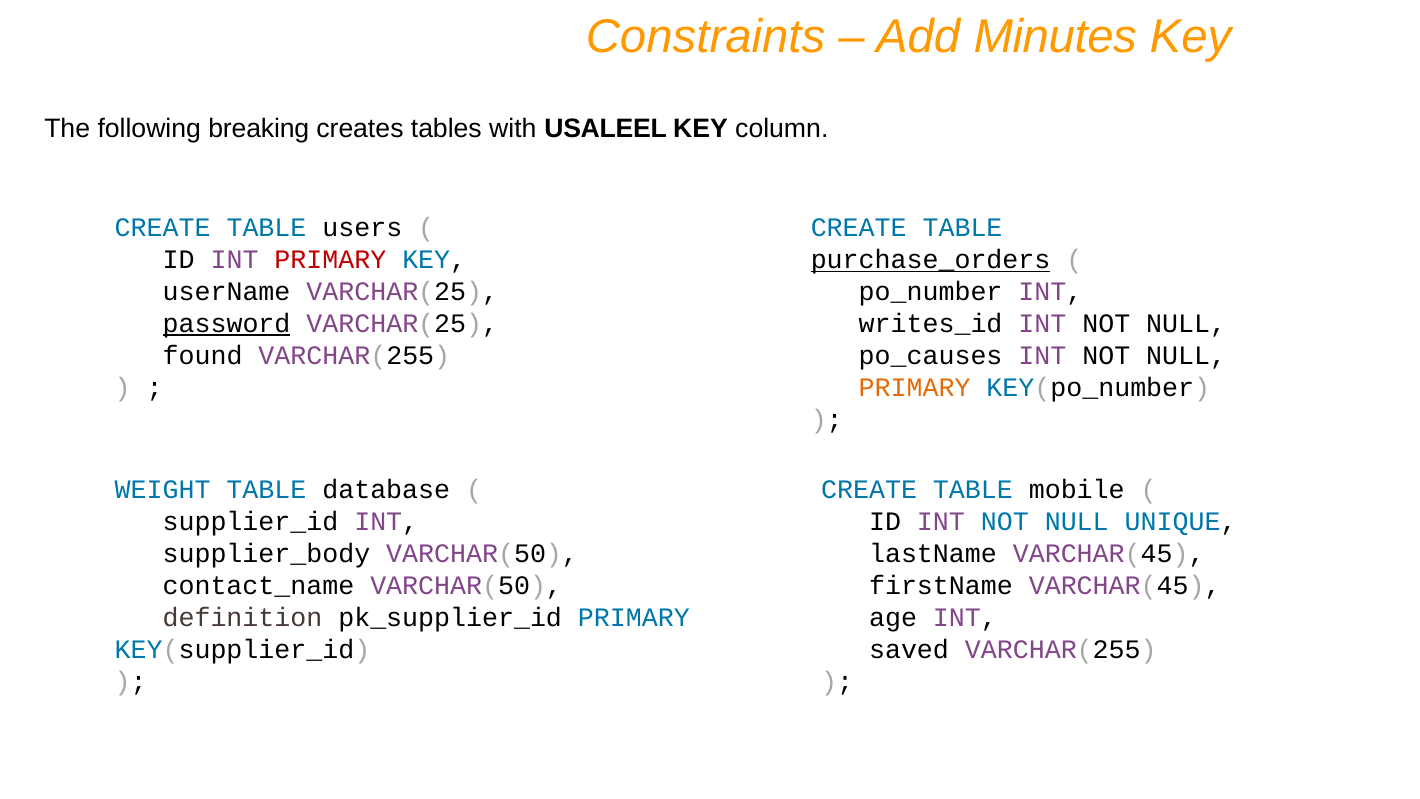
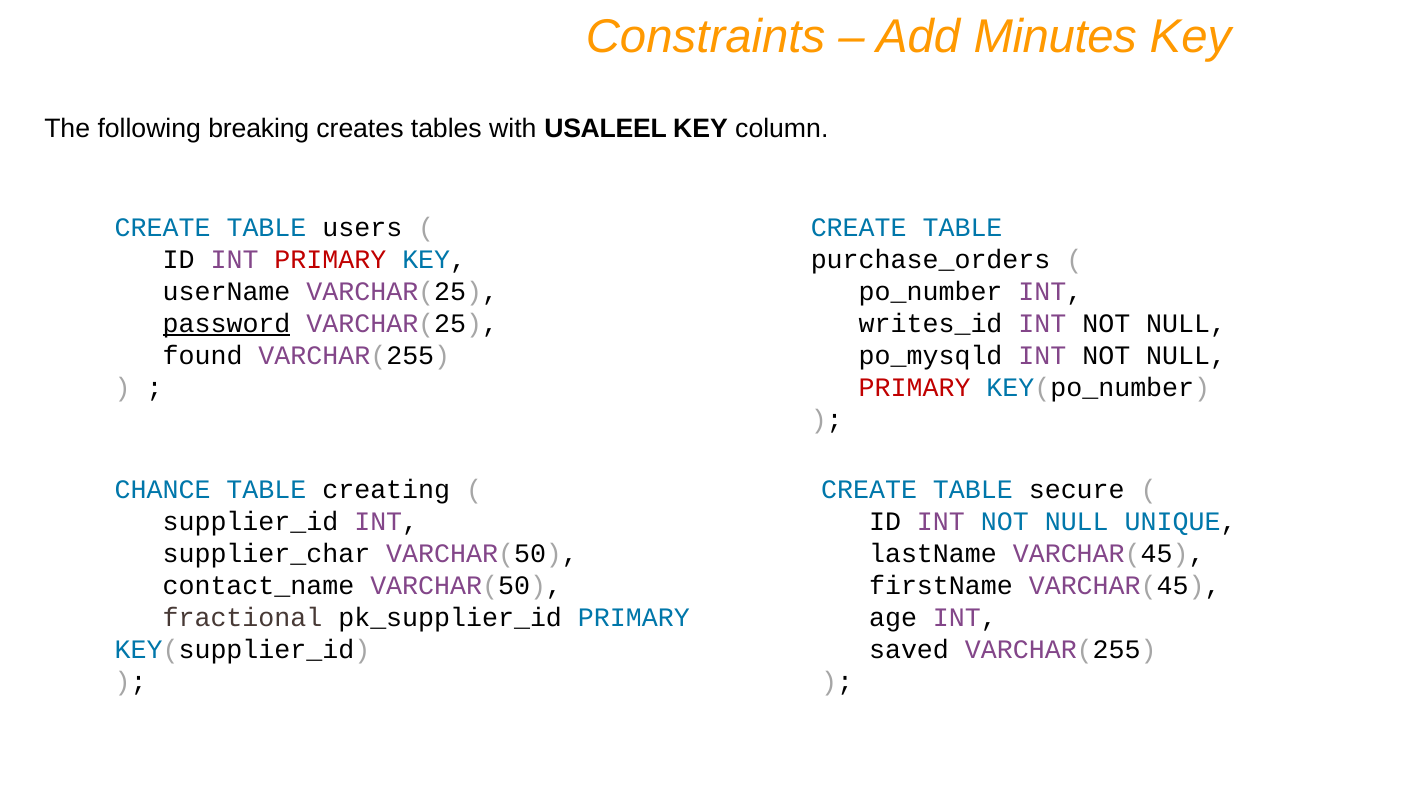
purchase_orders underline: present -> none (931, 260)
po_causes: po_causes -> po_mysqld (931, 356)
PRIMARY colour: orange -> red (915, 388)
WEIGHT: WEIGHT -> CHANCE (163, 489)
database: database -> creating (386, 489)
mobile: mobile -> secure (1077, 489)
supplier_body: supplier_body -> supplier_char (266, 553)
definition: definition -> fractional (242, 617)
